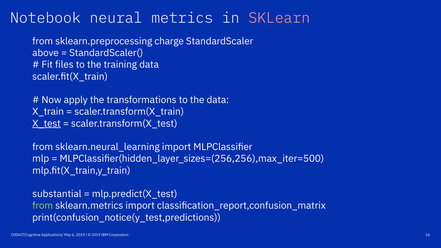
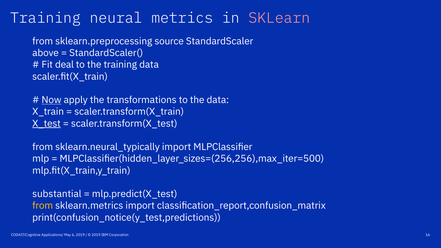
Notebook: Notebook -> Training (45, 18)
charge: charge -> source (169, 41)
files: files -> deal (64, 65)
Now underline: none -> present (52, 100)
sklearn.neural_learning: sklearn.neural_learning -> sklearn.neural_typically (108, 147)
from colour: light green -> yellow (43, 206)
